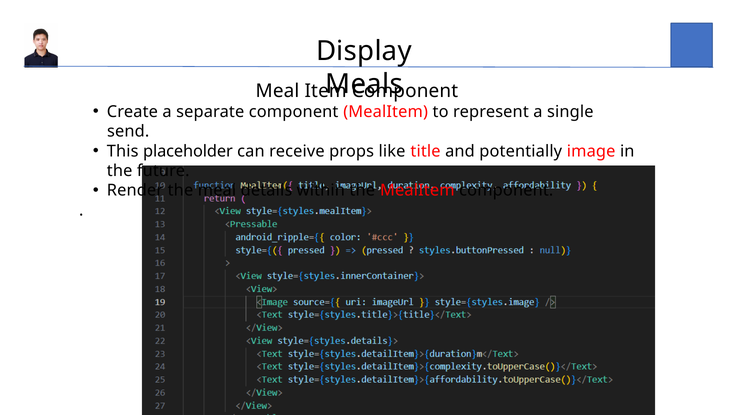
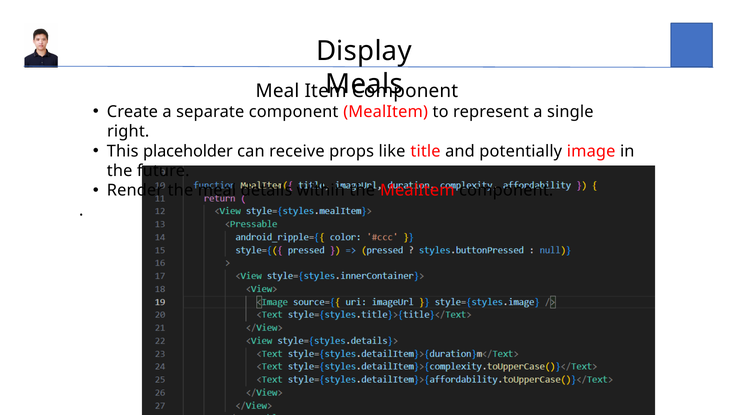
send: send -> right (128, 131)
